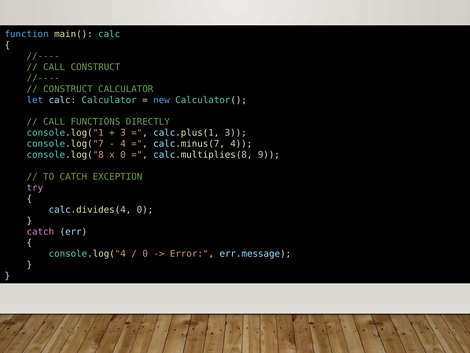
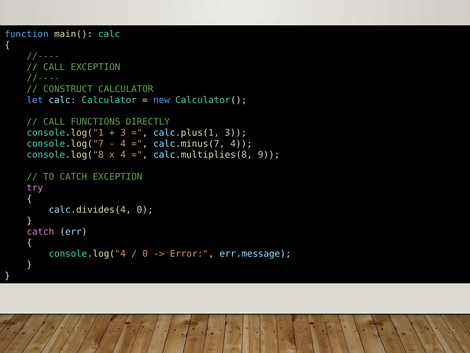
CALL CONSTRUCT: CONSTRUCT -> EXCEPTION (95, 67)
x 0: 0 -> 4 (123, 155)
